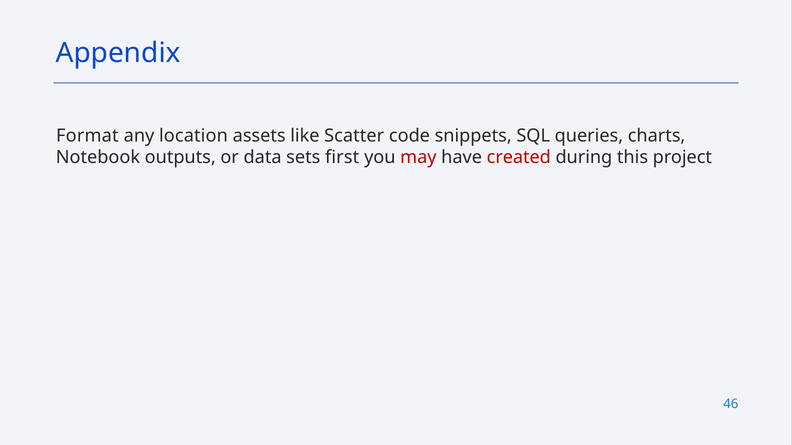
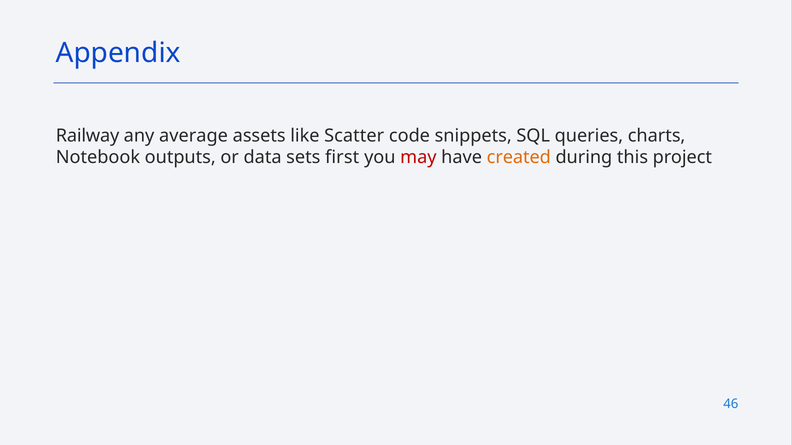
Format: Format -> Railway (88, 136)
location: location -> average (193, 136)
created colour: red -> orange (519, 158)
